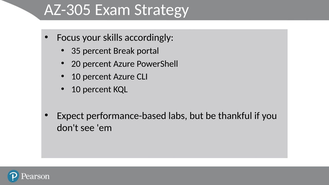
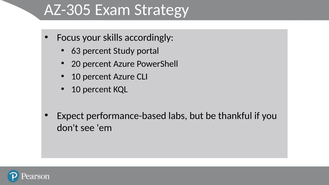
35: 35 -> 63 (76, 51)
Break: Break -> Study (124, 51)
